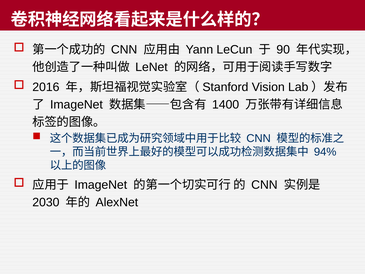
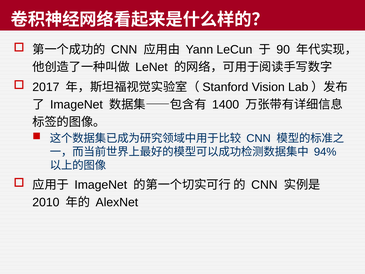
2016: 2016 -> 2017 (46, 87)
2030: 2030 -> 2010 (46, 202)
